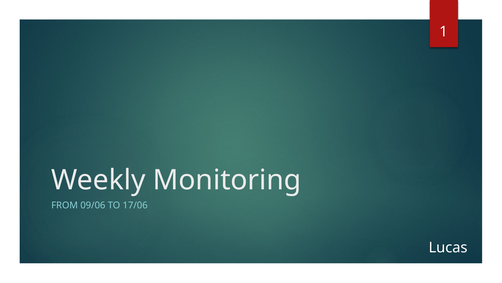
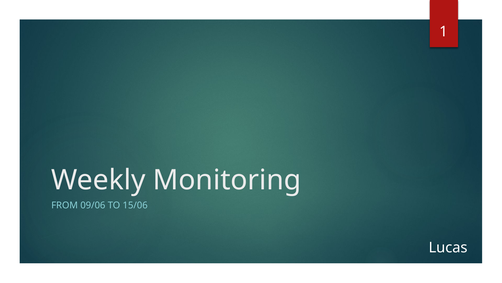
17/06: 17/06 -> 15/06 (135, 205)
